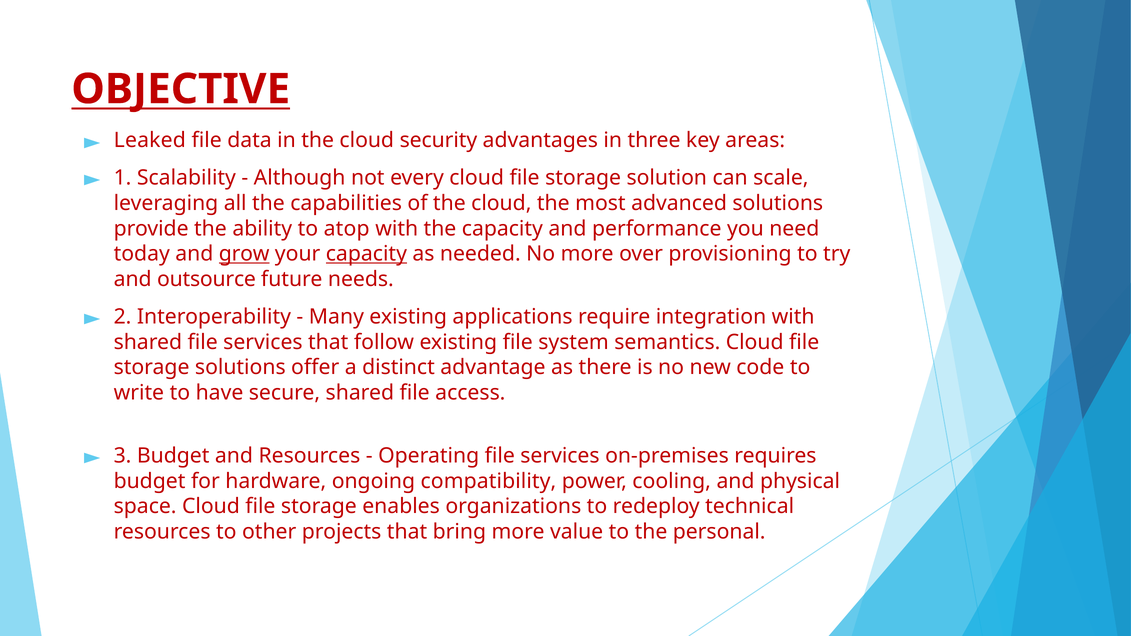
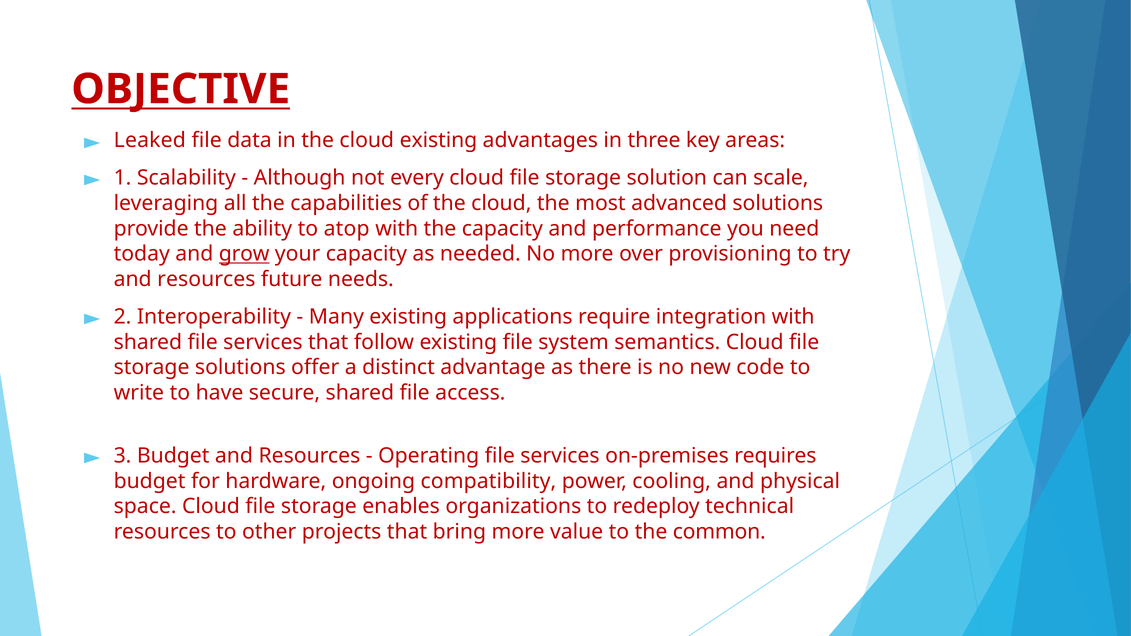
cloud security: security -> existing (438, 140)
capacity underline: present -> none (366, 254)
outsource: outsource -> resources (206, 279)
personal: personal -> common (719, 532)
